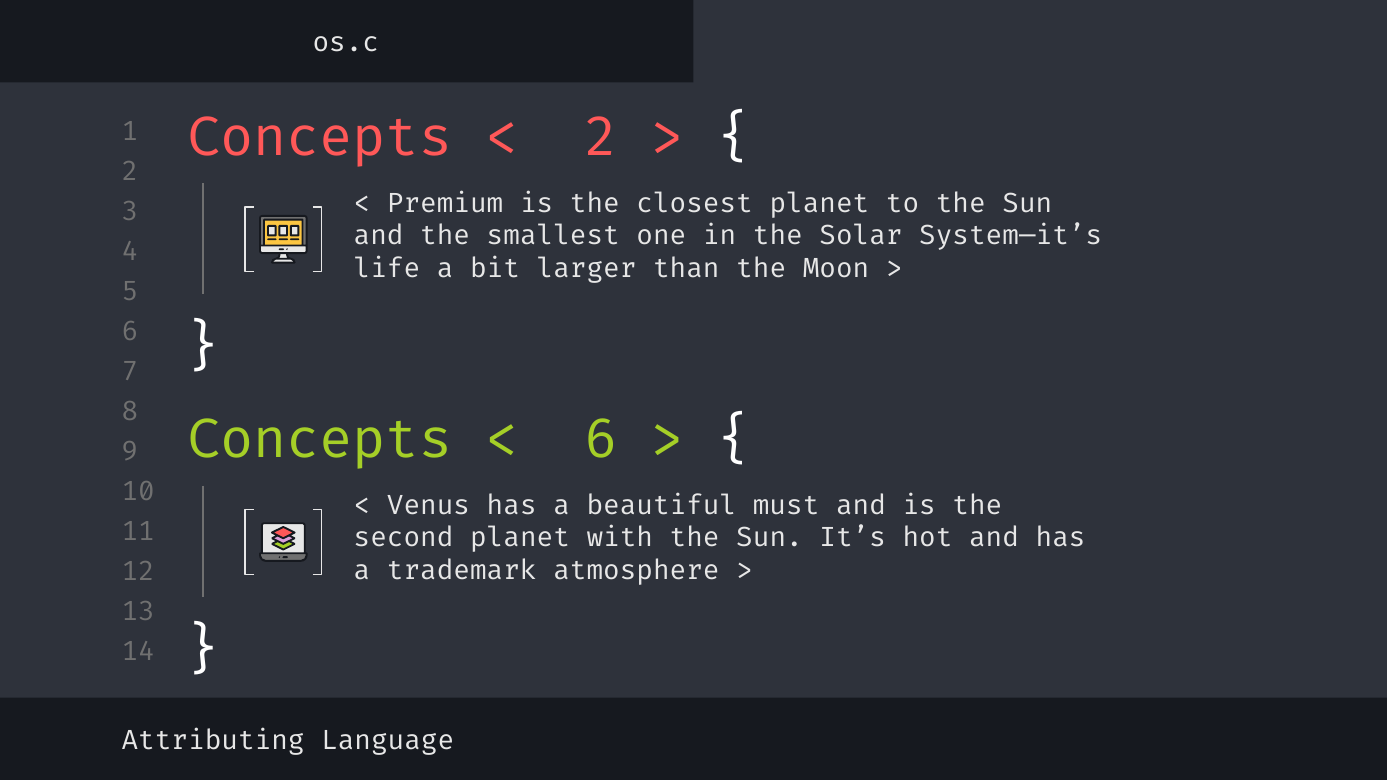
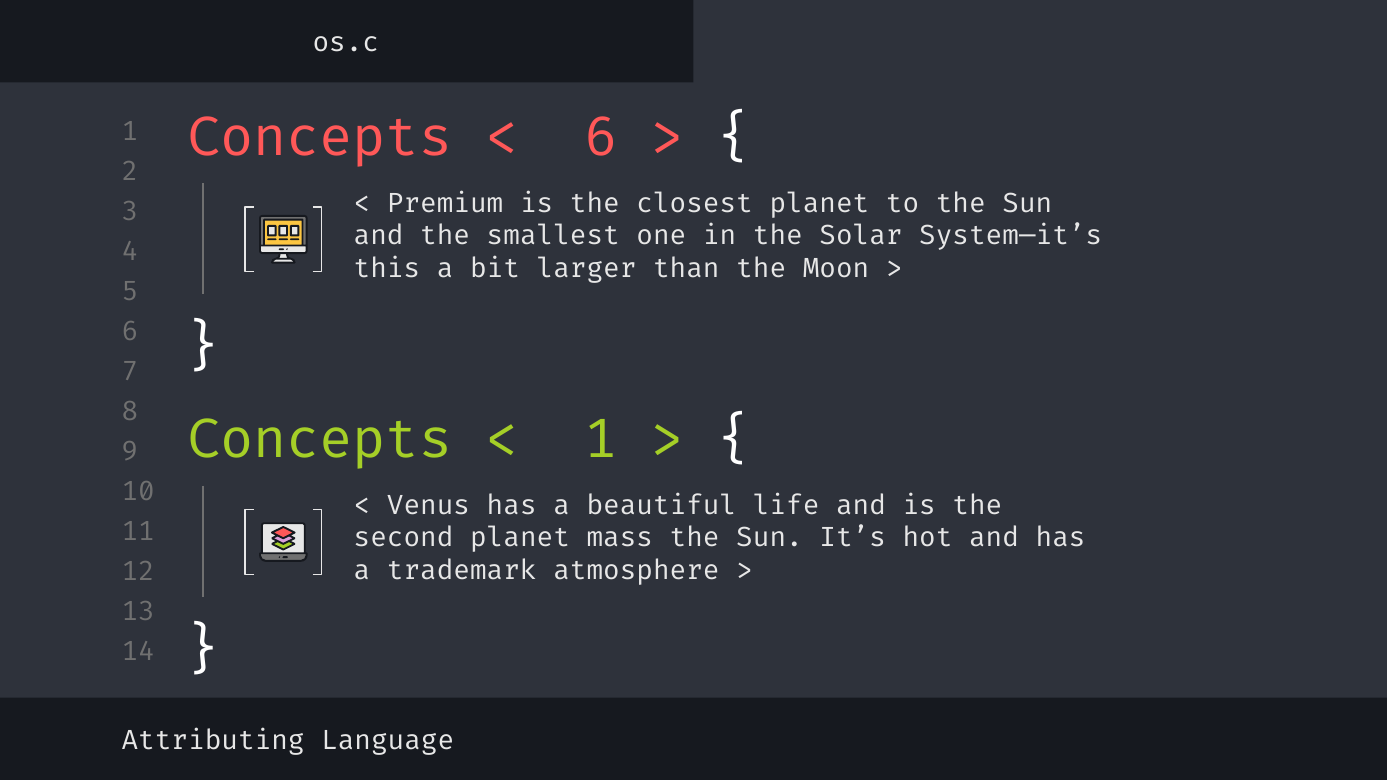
/2: /2 -> /6 (585, 138)
life: life -> this (387, 268)
/6: /6 -> /1 (585, 440)
must: must -> life (786, 506)
with: with -> mass (620, 538)
